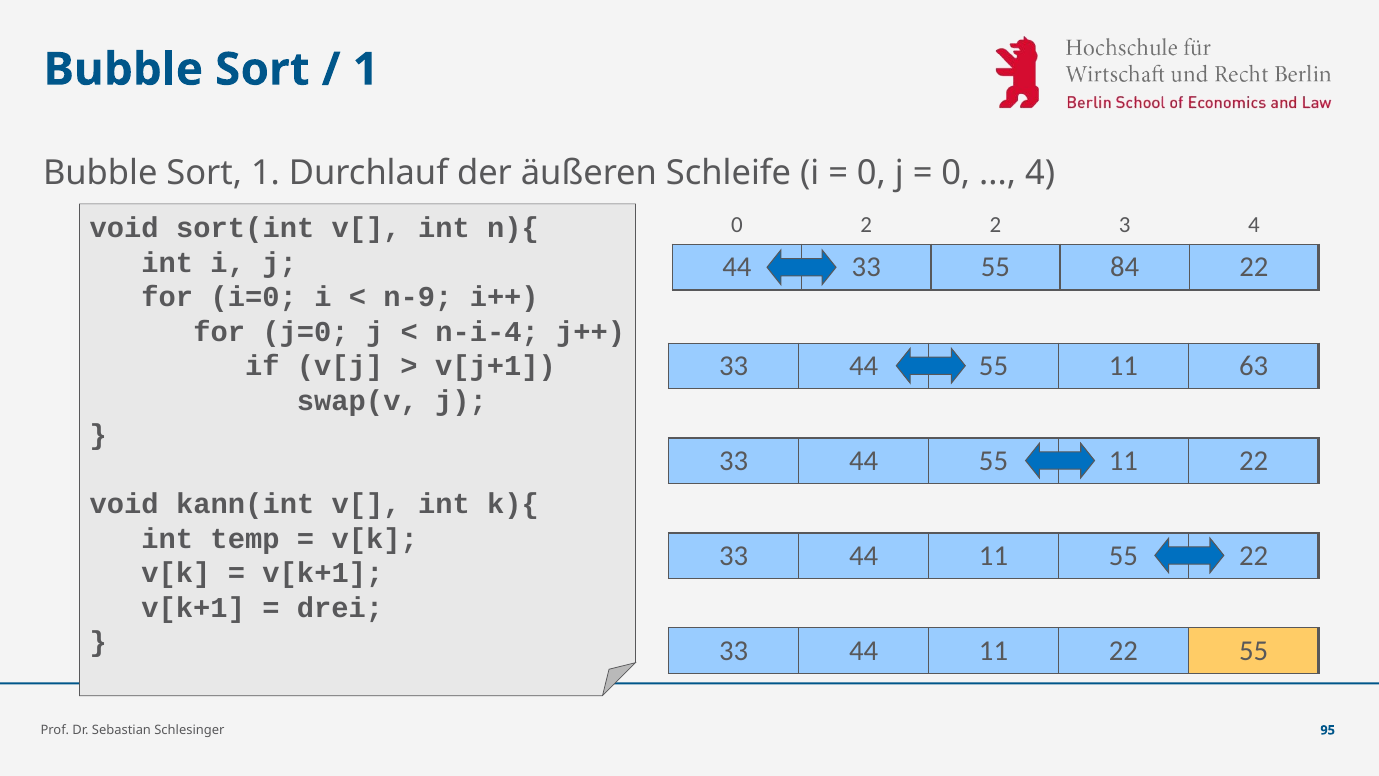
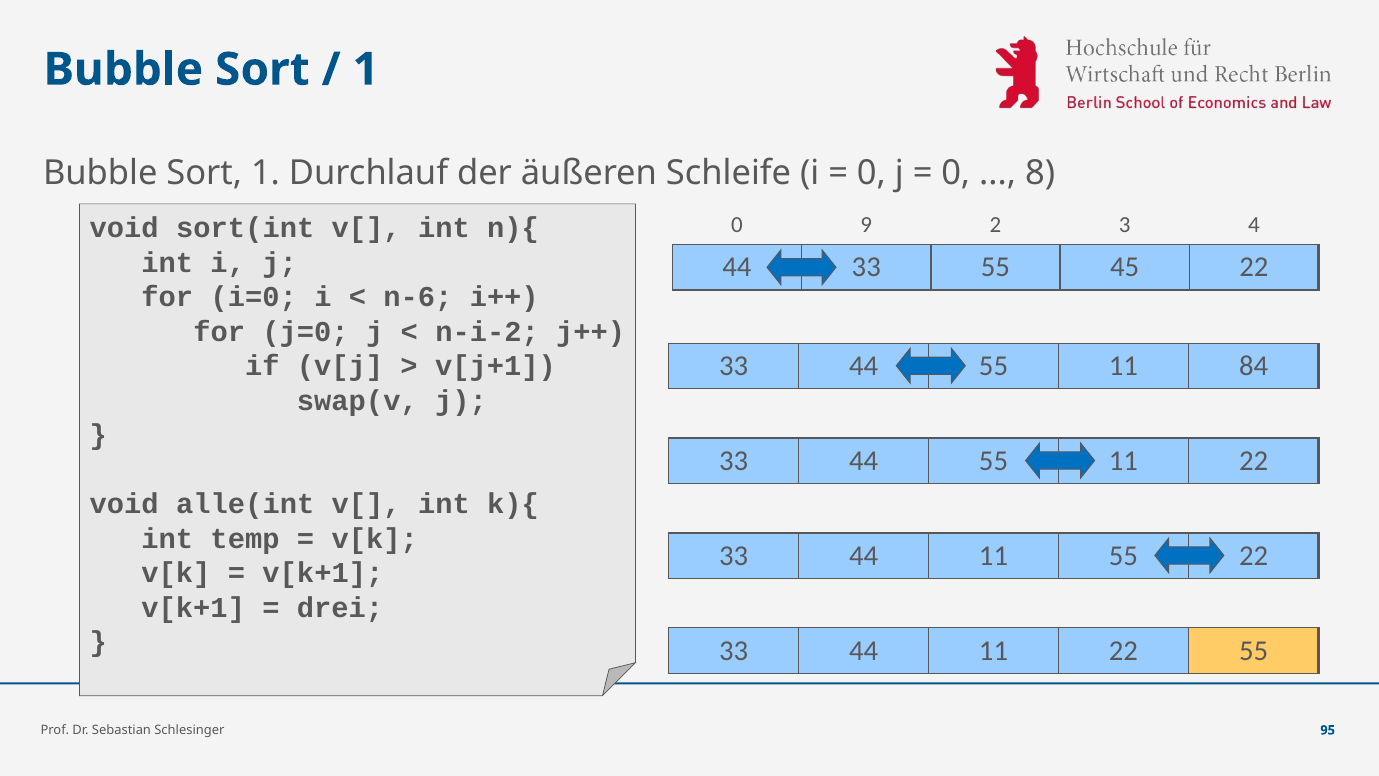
4: 4 -> 8 (1040, 173)
0 2: 2 -> 9 (866, 225)
84: 84 -> 45 (1125, 267)
n-9: n-9 -> n-6 (418, 297)
n-i-4: n-i-4 -> n-i-2 (487, 332)
63: 63 -> 84 (1254, 366)
kann(int: kann(int -> alle(int (245, 504)
